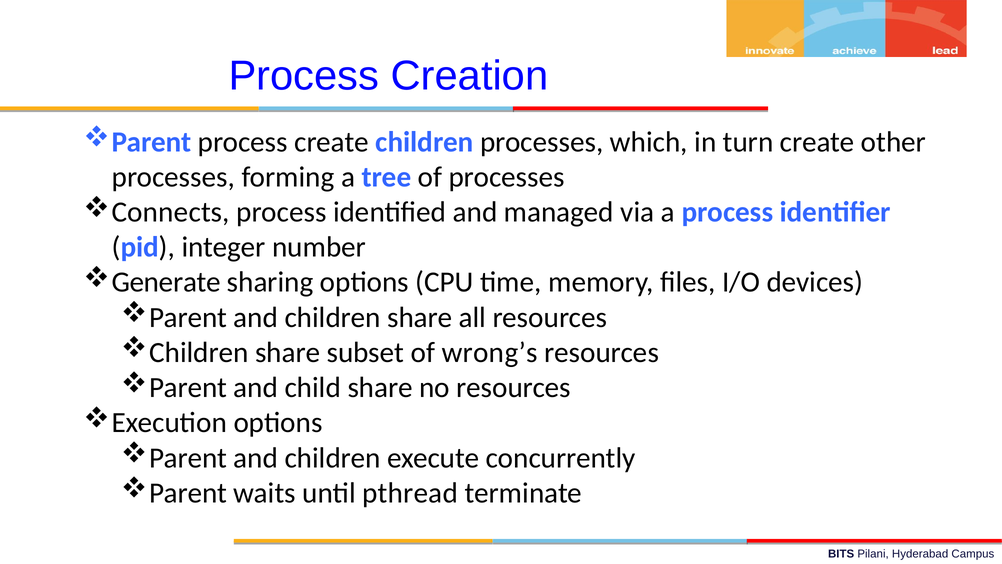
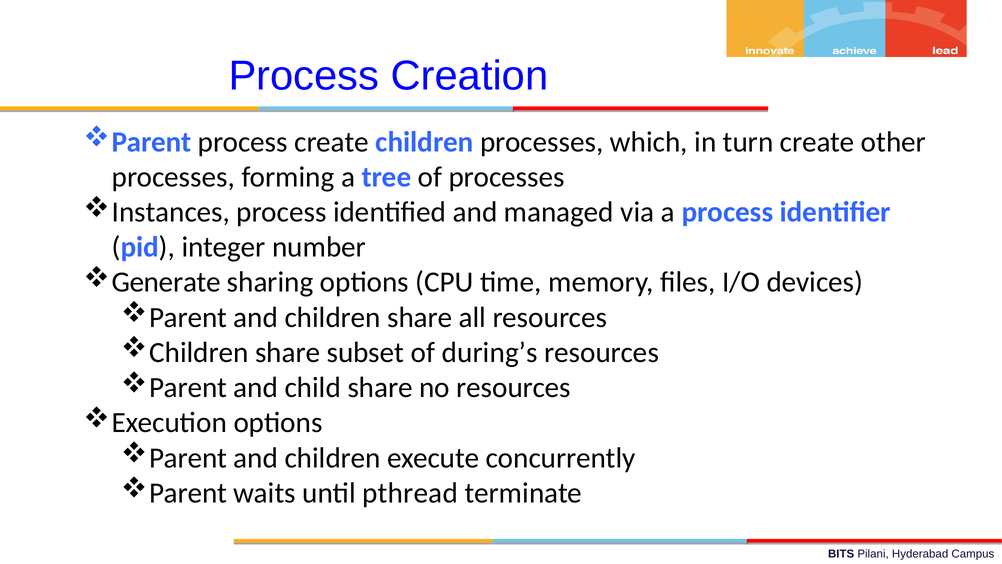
Connects: Connects -> Instances (171, 212)
wrong’s: wrong’s -> during’s (490, 352)
